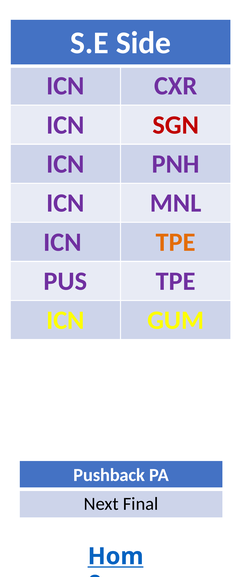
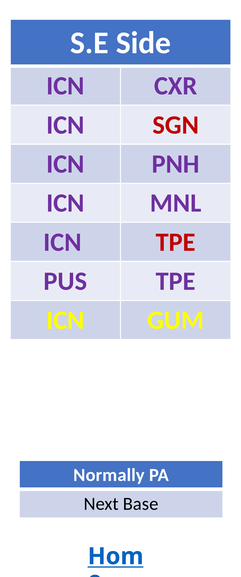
TPE colour: orange -> red (176, 242)
Pushback: Pushback -> Normally (109, 475)
Final: Final -> Base (141, 503)
